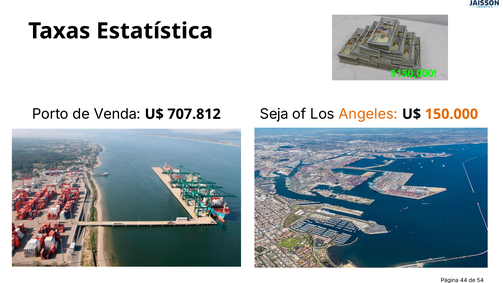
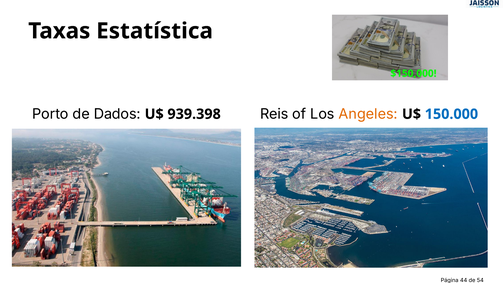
Venda: Venda -> Dados (117, 114)
707.812: 707.812 -> 939.398 (194, 114)
Seja: Seja -> Reis (274, 114)
150.000 colour: orange -> blue (451, 114)
